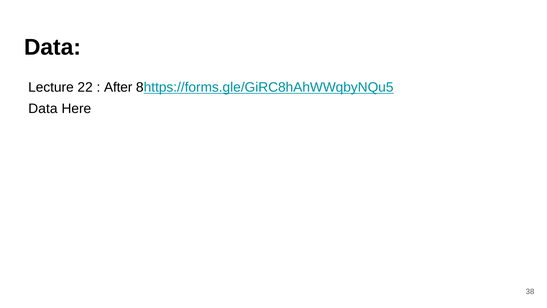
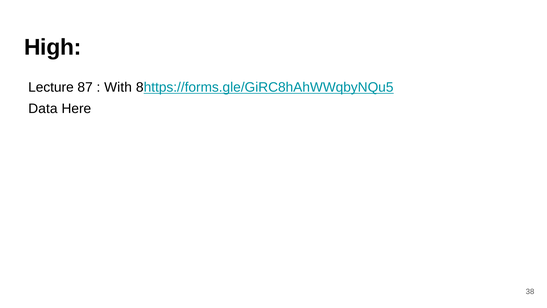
Data: Data -> High (53, 47)
22: 22 -> 87 (85, 87)
After: After -> With (118, 87)
